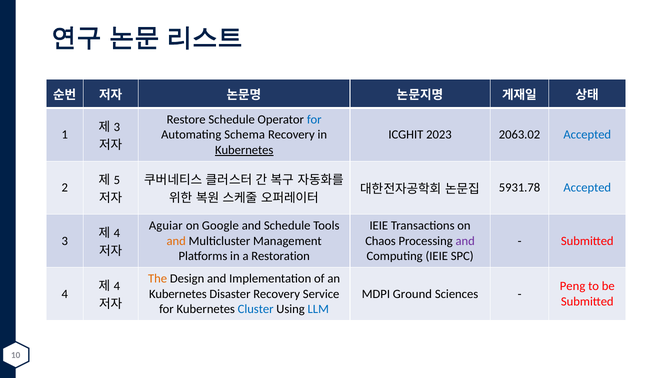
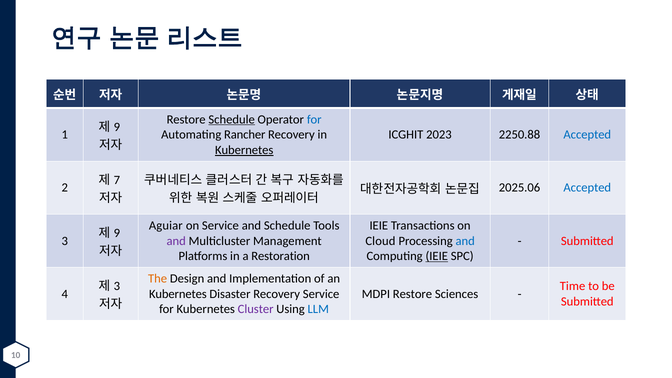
Schedule underline: none -> present (232, 119)
3: 3 -> 9 (117, 127)
Schema: Schema -> Rancher (245, 135)
2063.02: 2063.02 -> 2250.88 (519, 135)
5: 5 -> 7 (117, 180)
5931.78: 5931.78 -> 2025.06 (519, 188)
on Google: Google -> Service (220, 225)
4: 4 -> 9 (117, 233)
and colour: orange -> purple (176, 241)
Chaos: Chaos -> Cloud (380, 241)
and colour: purple -> blue (465, 241)
IEIE underline: none -> present (437, 256)
Peng: Peng -> Time (573, 286)
4: 4 -> 3 (117, 286)
MDPI Ground: Ground -> Restore (412, 294)
Cluster colour: blue -> purple (256, 309)
